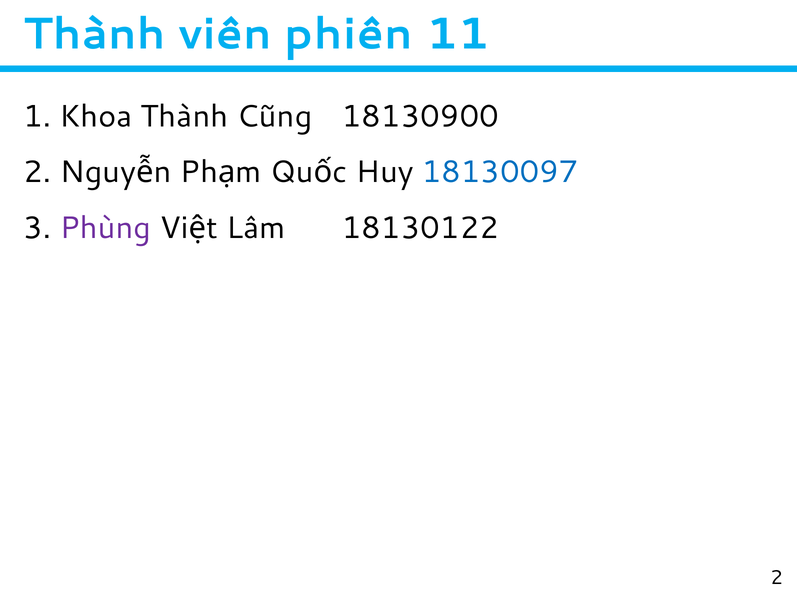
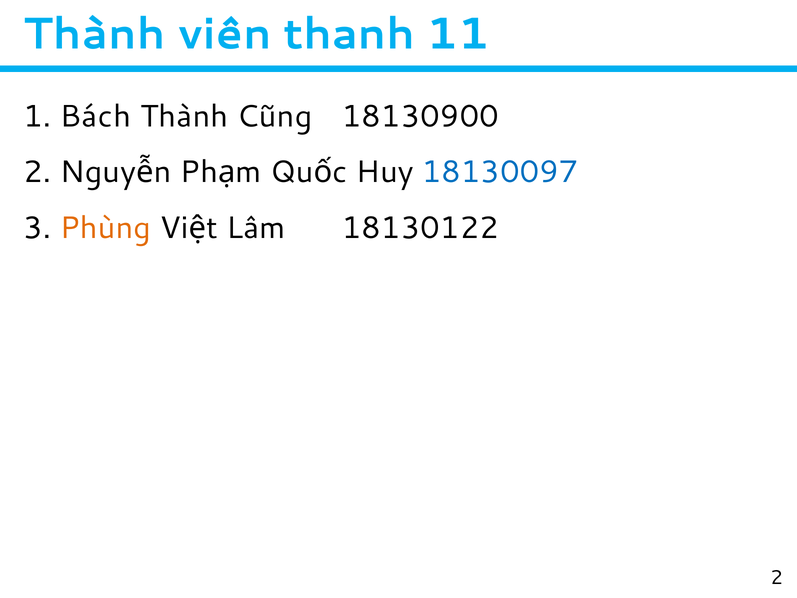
phiên: phiên -> thanh (349, 34)
Khoa: Khoa -> Bách (96, 116)
Phùng colour: purple -> orange (105, 228)
